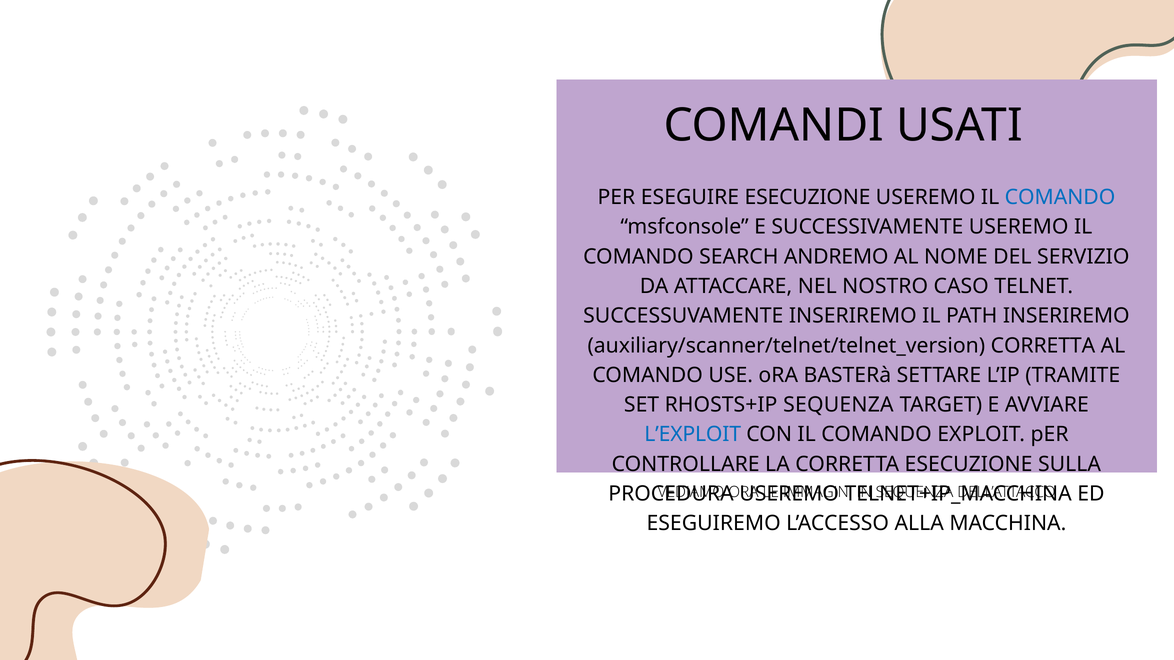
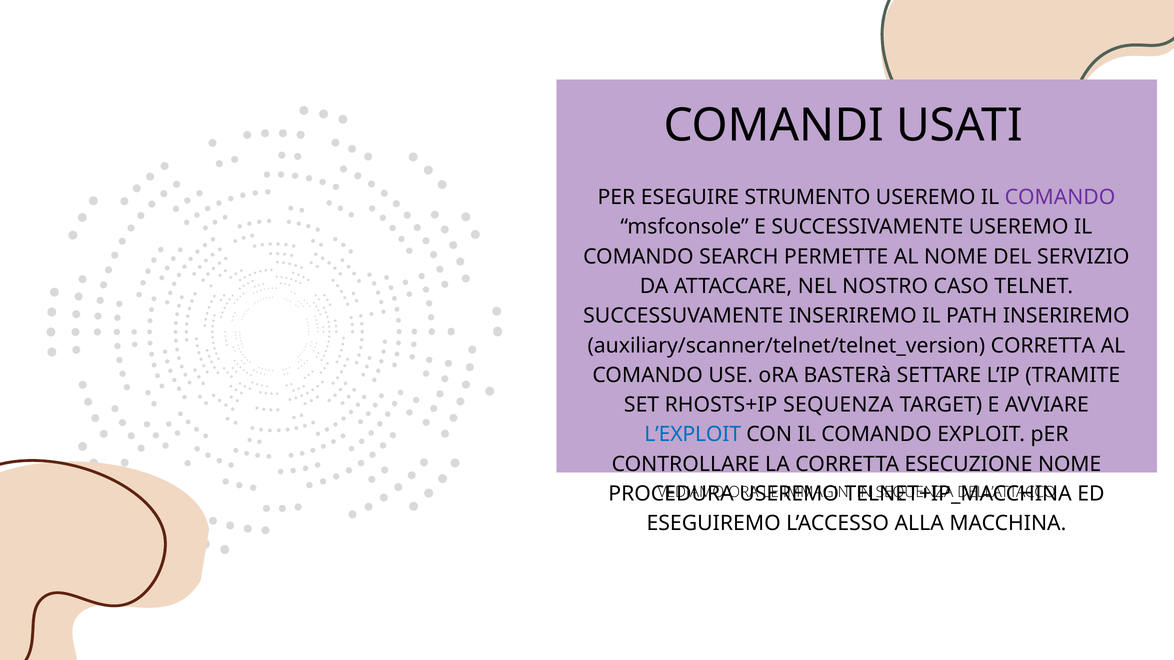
ESEGUIRE ESECUZIONE: ESECUZIONE -> STRUMENTO (808, 197)
COMANDO colour: blue -> purple (1060, 197)
ANDREMO: ANDREMO -> PERMETTE (836, 257)
ESECUZIONE SULLA: SULLA -> NOME (1070, 464)
